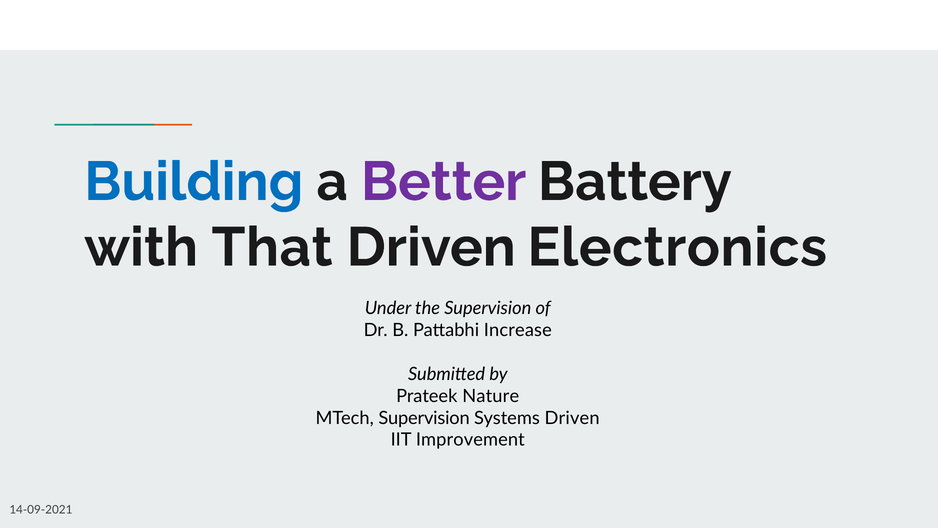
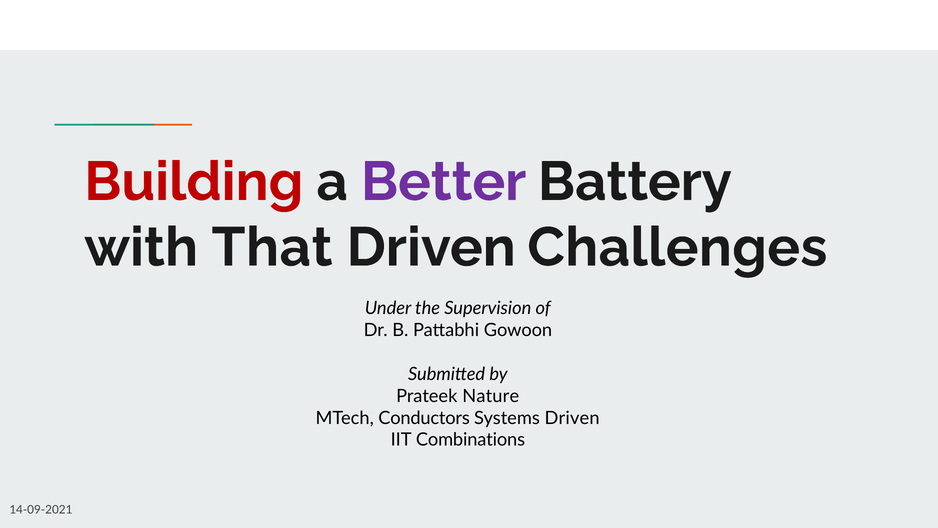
Building colour: blue -> red (194, 182)
Electronics: Electronics -> Challenges (677, 247)
Increase: Increase -> Gowoon (518, 330)
MTech Supervision: Supervision -> Conductors (424, 418)
Improvement: Improvement -> Combinations (470, 440)
